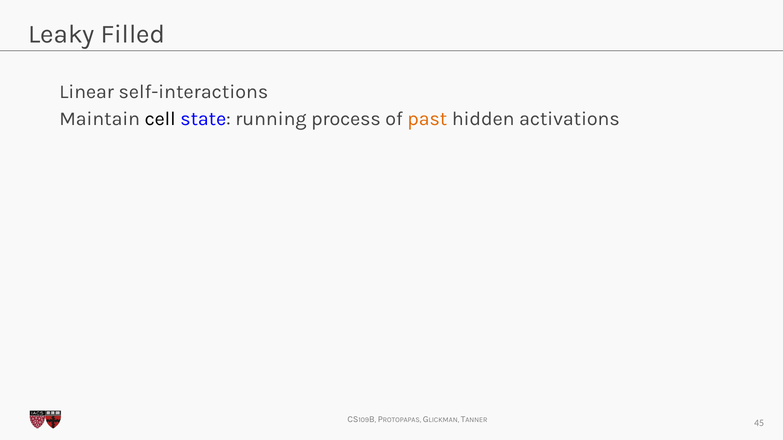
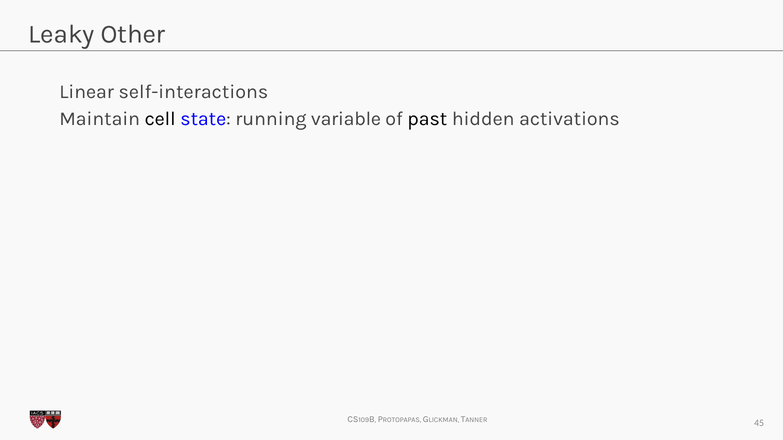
Filled: Filled -> Other (133, 34)
process: process -> variable (346, 119)
past colour: orange -> black (427, 119)
